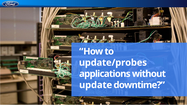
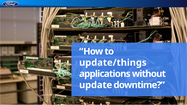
update/probes: update/probes -> update/things (113, 63)
